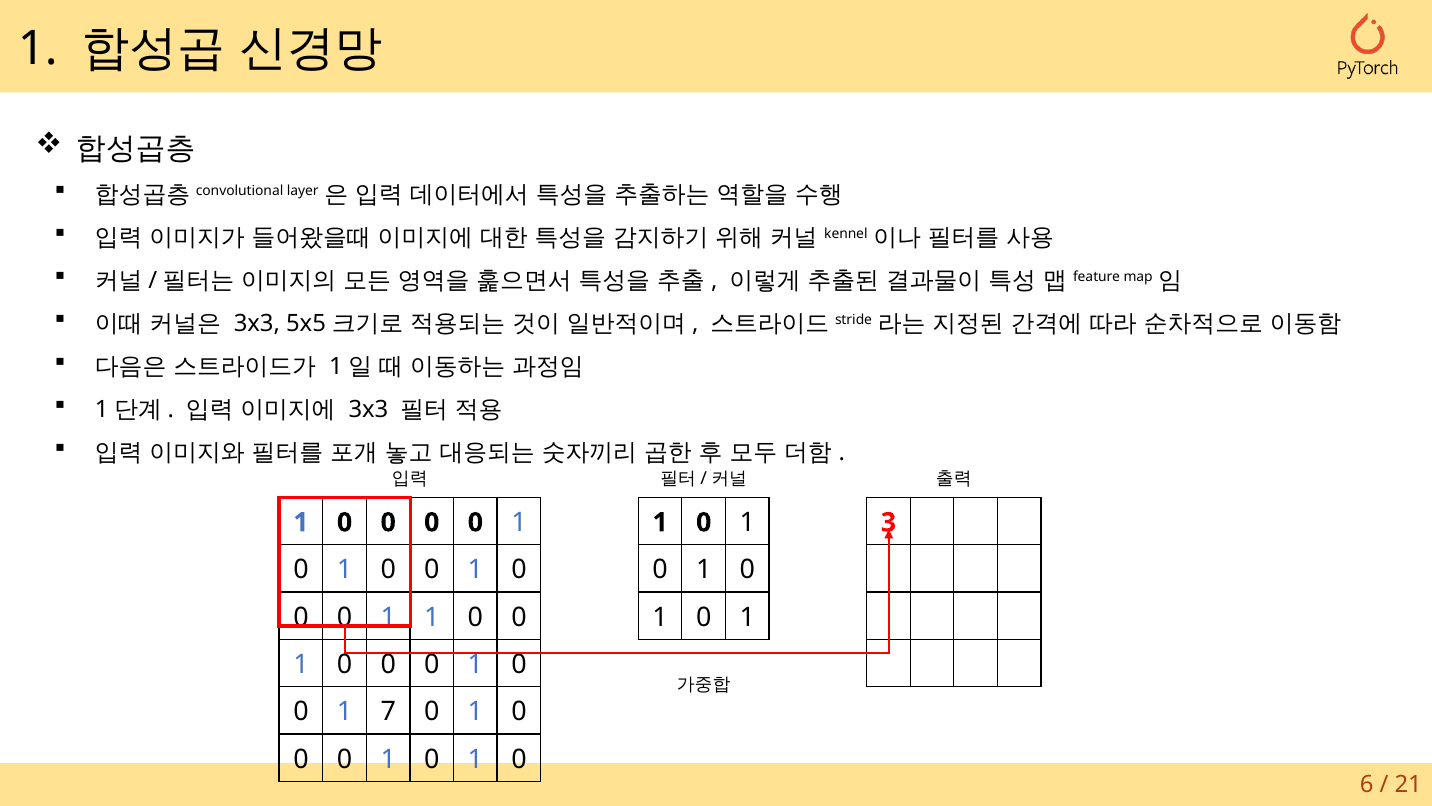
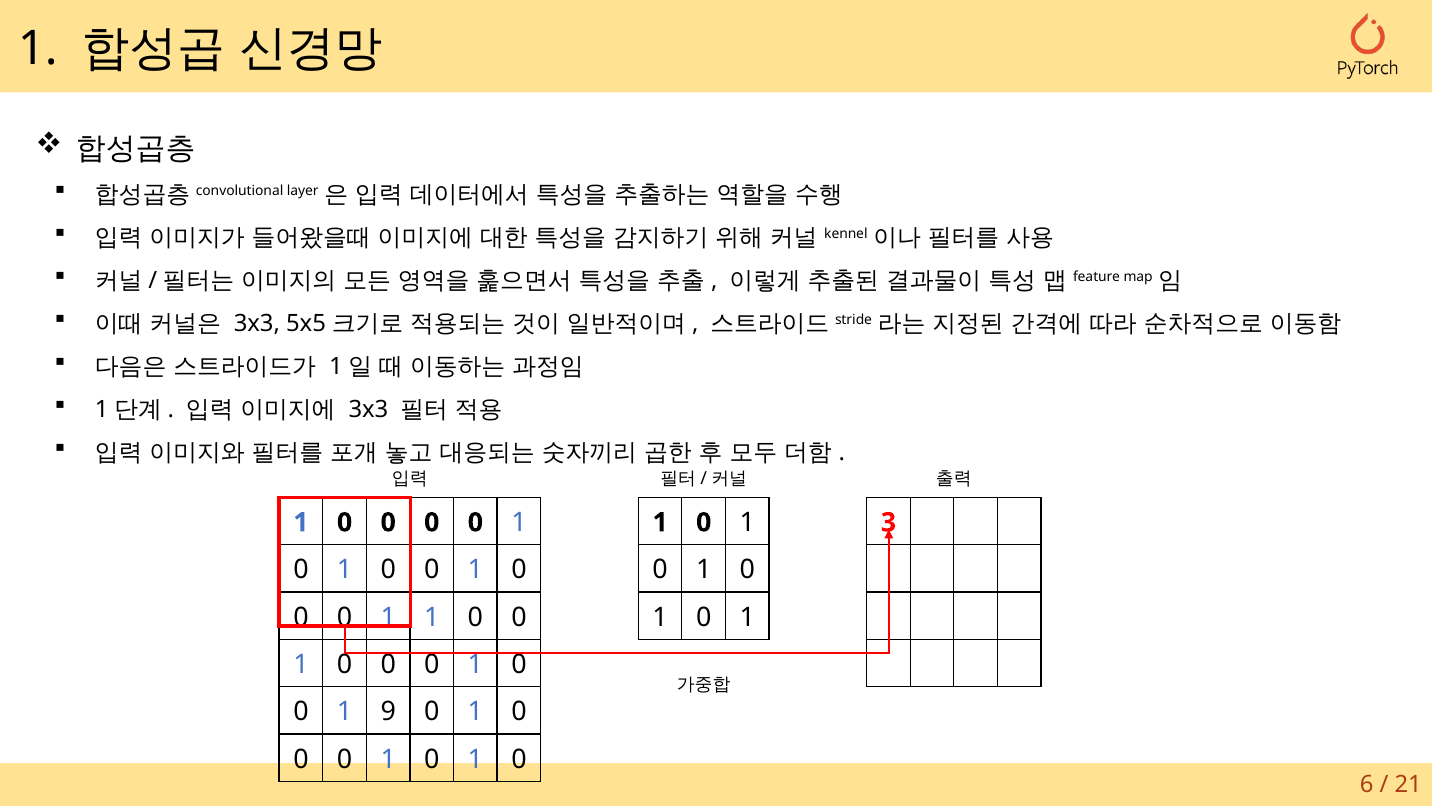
7: 7 -> 9 (388, 711)
